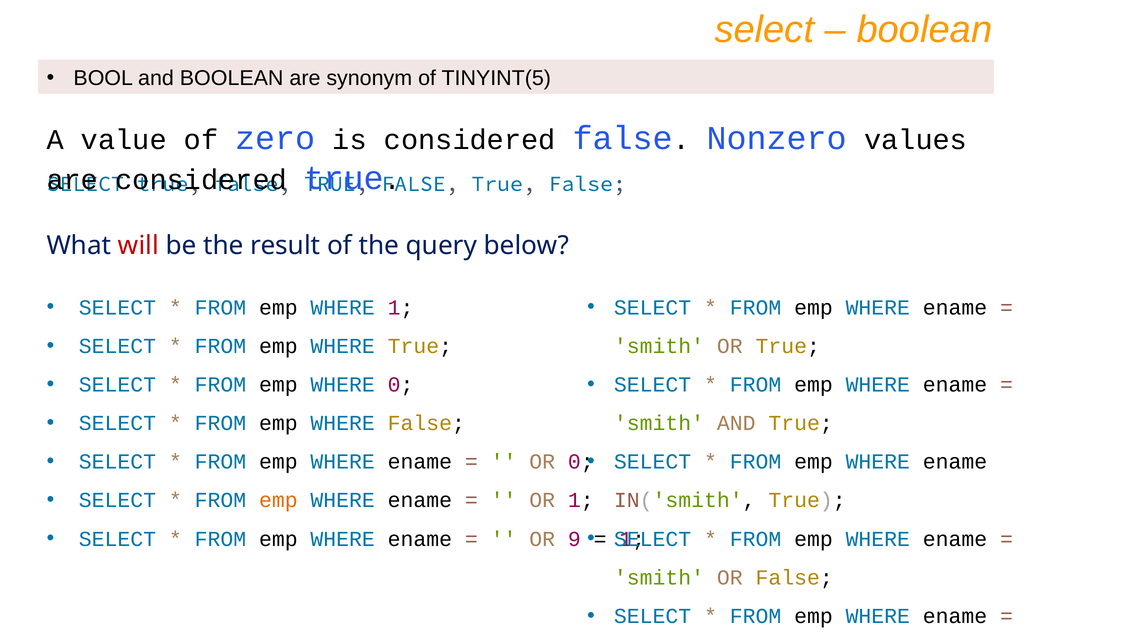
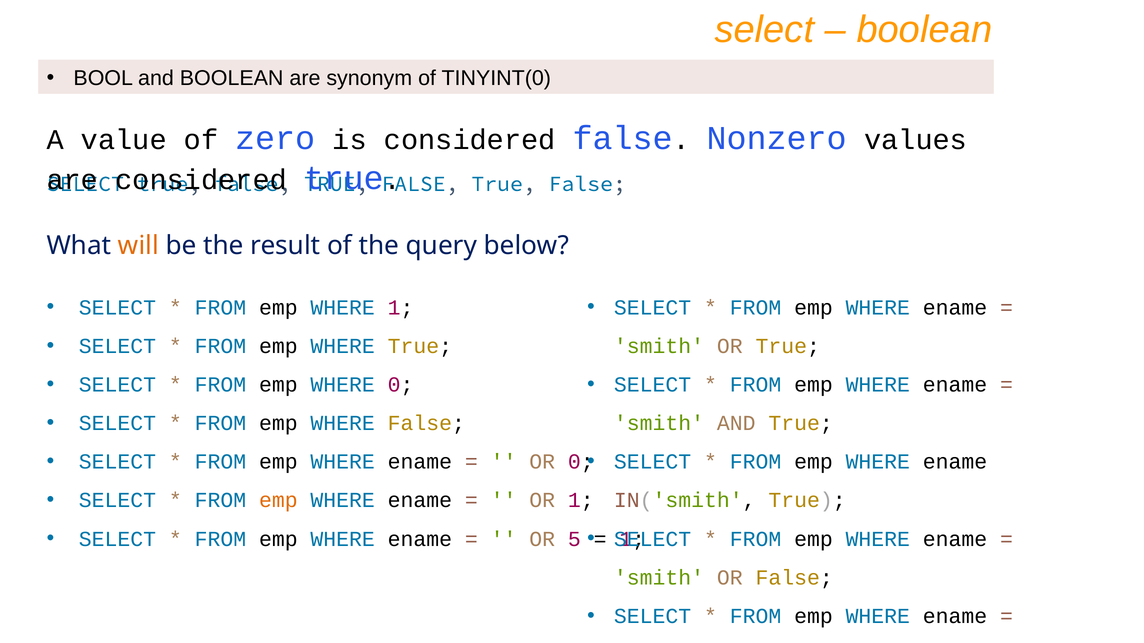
TINYINT(5: TINYINT(5 -> TINYINT(0 (496, 78)
will colour: red -> orange (138, 246)
9: 9 -> 5 (574, 539)
